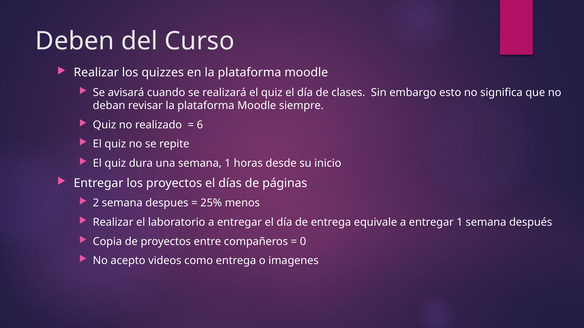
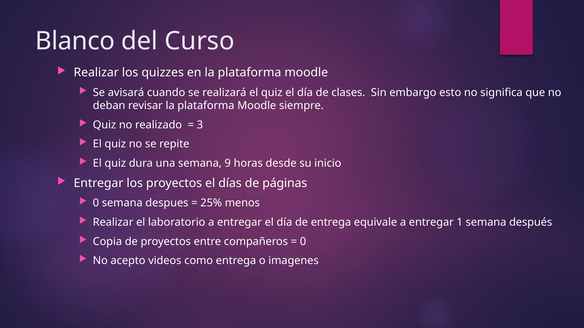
Deben: Deben -> Blanco (75, 41)
6: 6 -> 3 (200, 125)
semana 1: 1 -> 9 (228, 163)
2: 2 -> 0 (96, 203)
